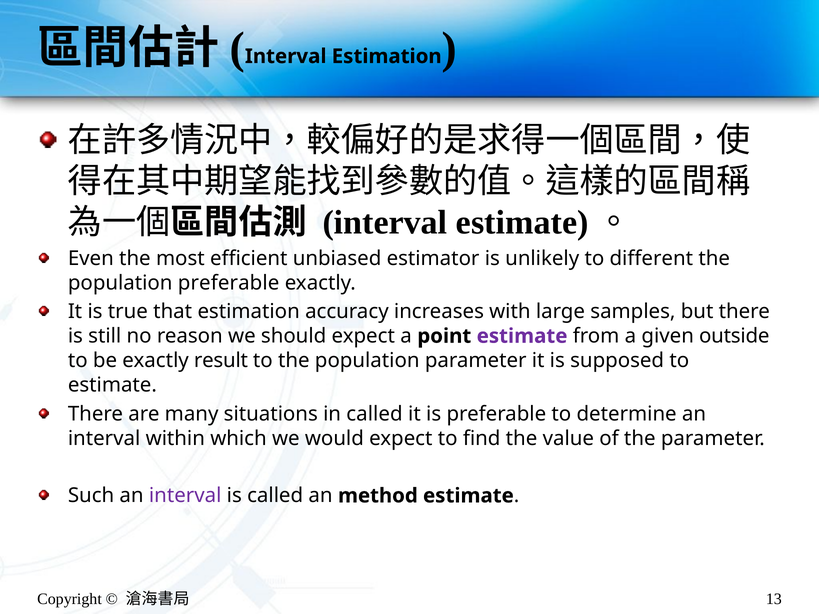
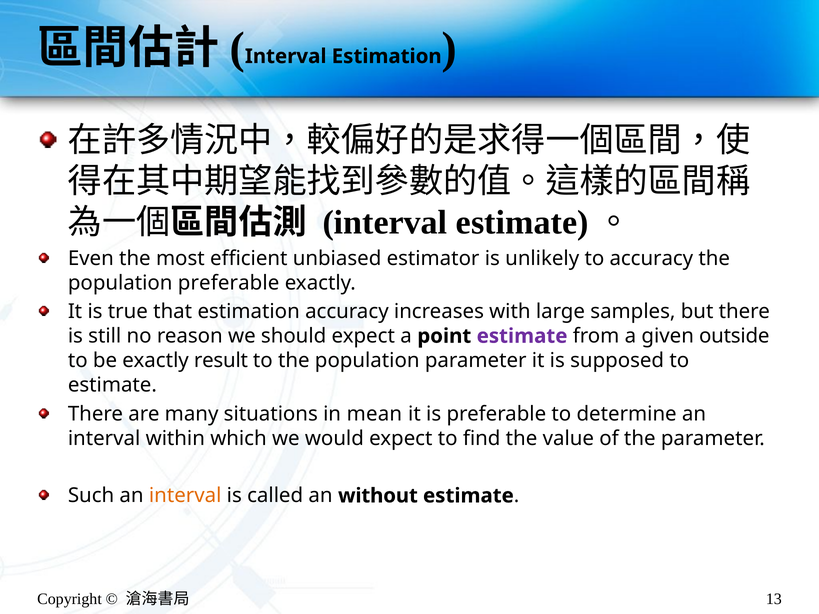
to different: different -> accuracy (651, 258)
in called: called -> mean (374, 414)
interval colour: purple -> orange (185, 496)
method: method -> without (378, 496)
